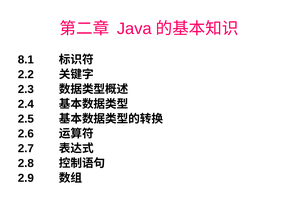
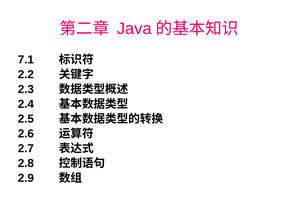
8.1: 8.1 -> 7.1 (26, 60)
